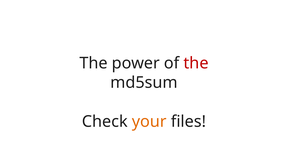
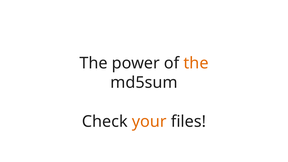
the colour: red -> orange (196, 63)
